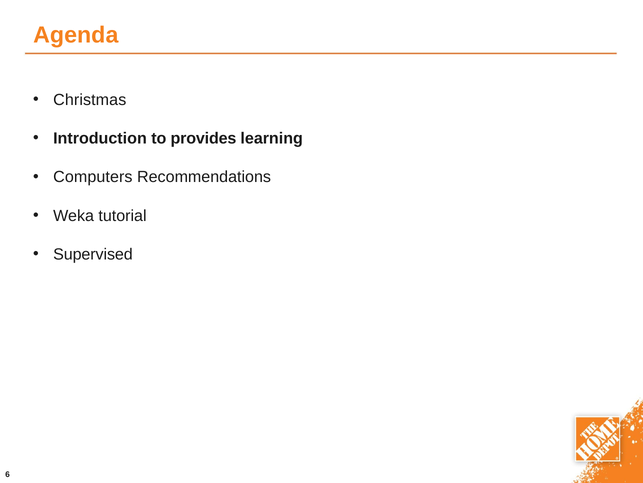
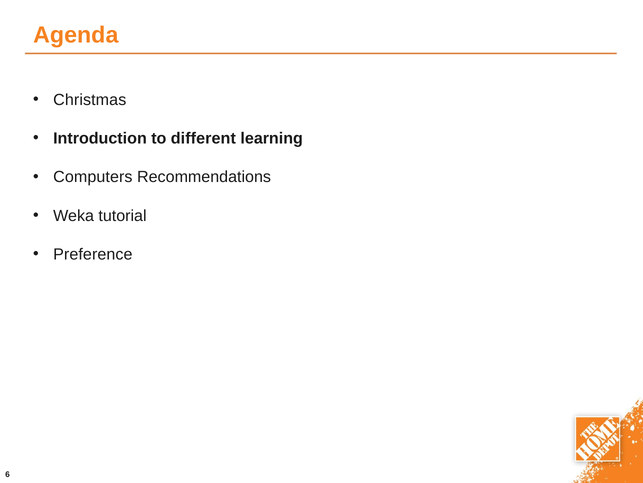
provides: provides -> different (203, 138)
Supervised: Supervised -> Preference (93, 254)
